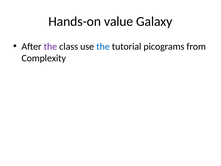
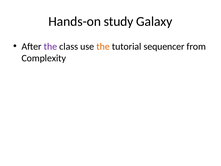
value: value -> study (119, 21)
the colour: blue -> orange (103, 46)
picograms: picograms -> sequencer (164, 46)
